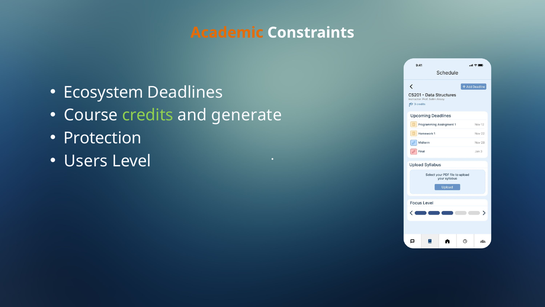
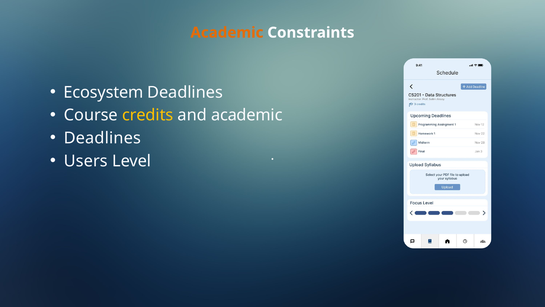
credits colour: light green -> yellow (148, 115)
and generate: generate -> academic (247, 115)
Protection: Protection -> Deadlines (102, 138)
